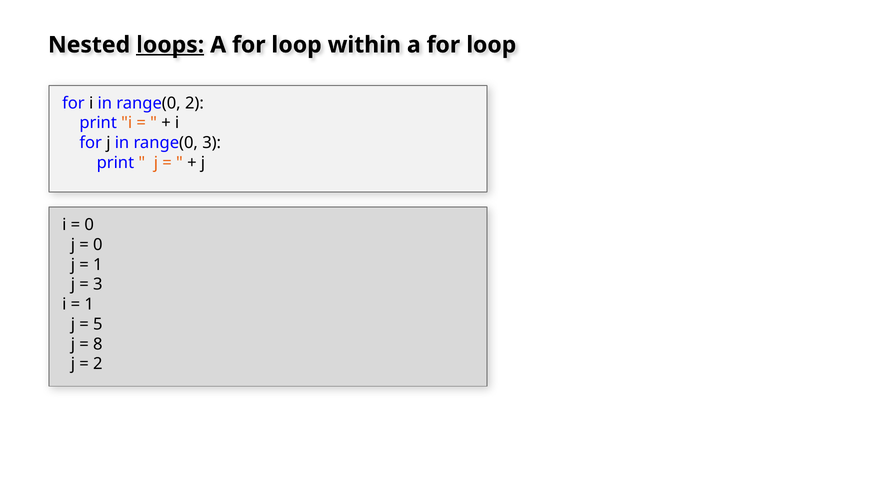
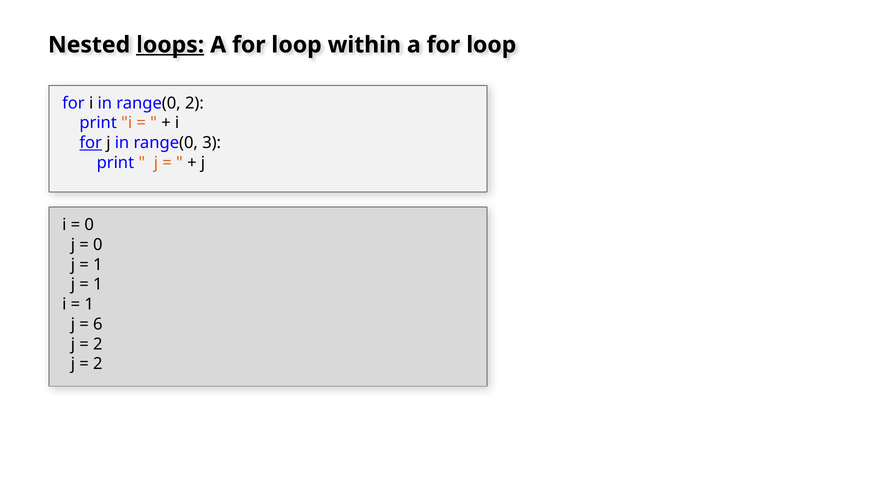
for underline: none -> present (91, 143)
3: 3 -> 1 (98, 285)
5: 5 -> 6 (98, 324)
8: 8 -> 2 (98, 344)
